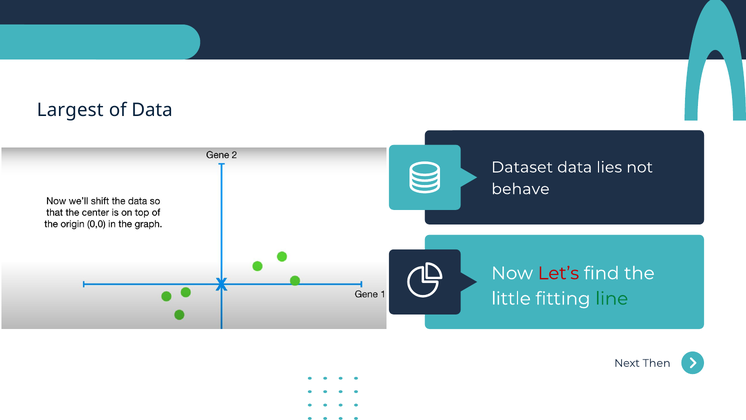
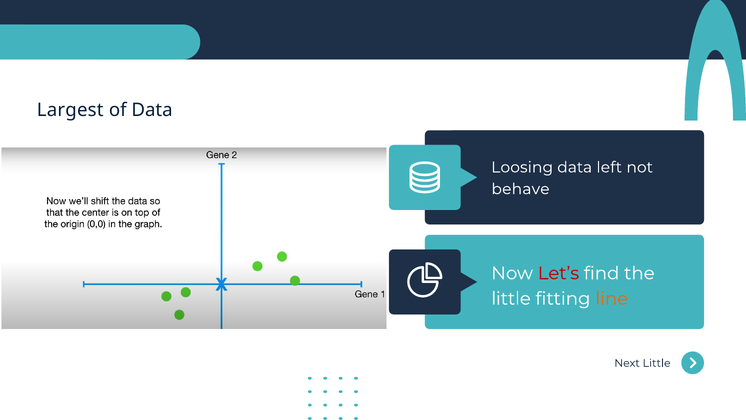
Dataset: Dataset -> Loosing (522, 167)
lies: lies -> left (609, 167)
line colour: green -> orange (612, 298)
Next Then: Then -> Little (657, 363)
